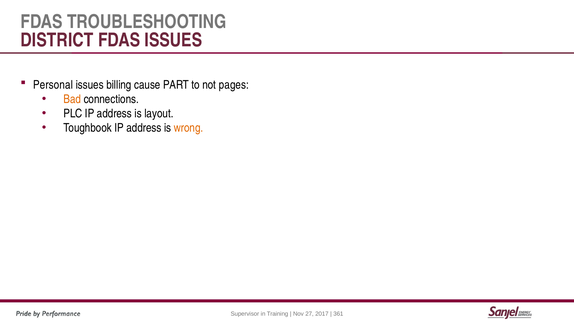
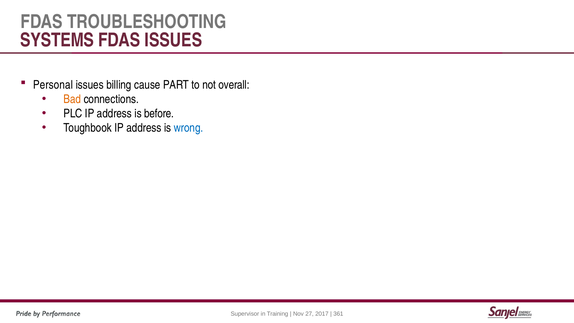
DISTRICT: DISTRICT -> SYSTEMS (57, 40)
pages: pages -> overall (234, 85)
layout: layout -> before (159, 114)
wrong colour: orange -> blue (189, 128)
